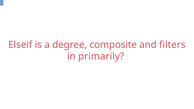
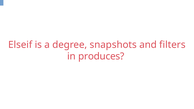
composite: composite -> snapshots (113, 45)
primarily: primarily -> produces (101, 56)
